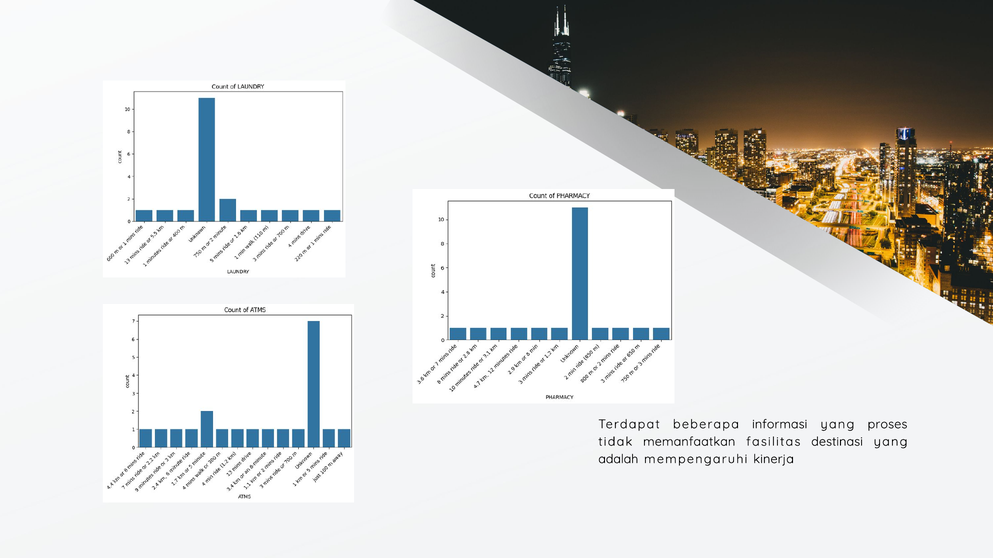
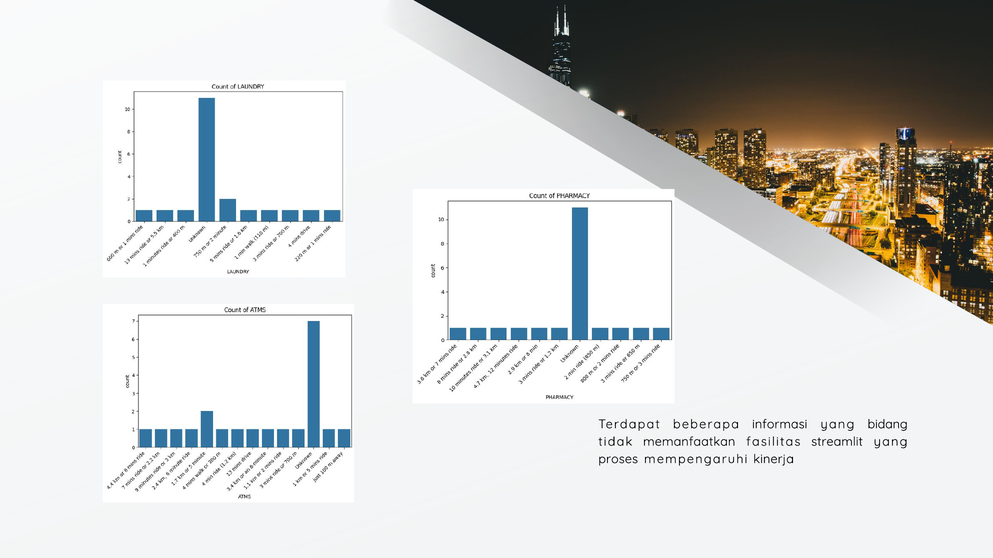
proses: proses -> bidang (888, 425)
destinasi: destinasi -> streamlit (837, 442)
adalah: adalah -> proses (618, 459)
